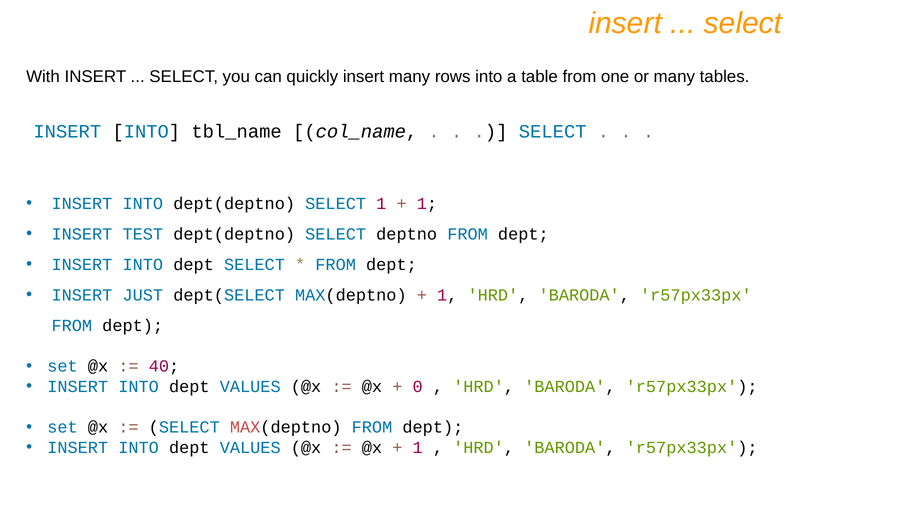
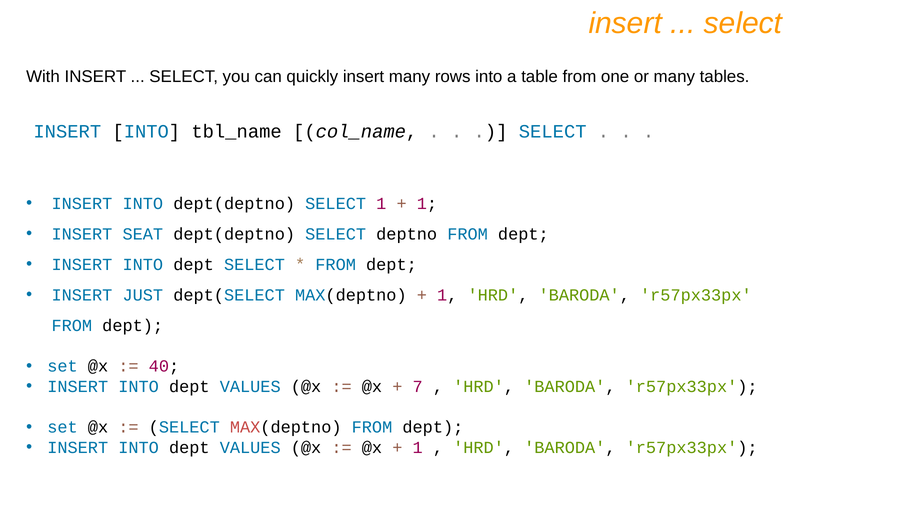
TEST: TEST -> SEAT (143, 234)
0: 0 -> 7 (418, 386)
